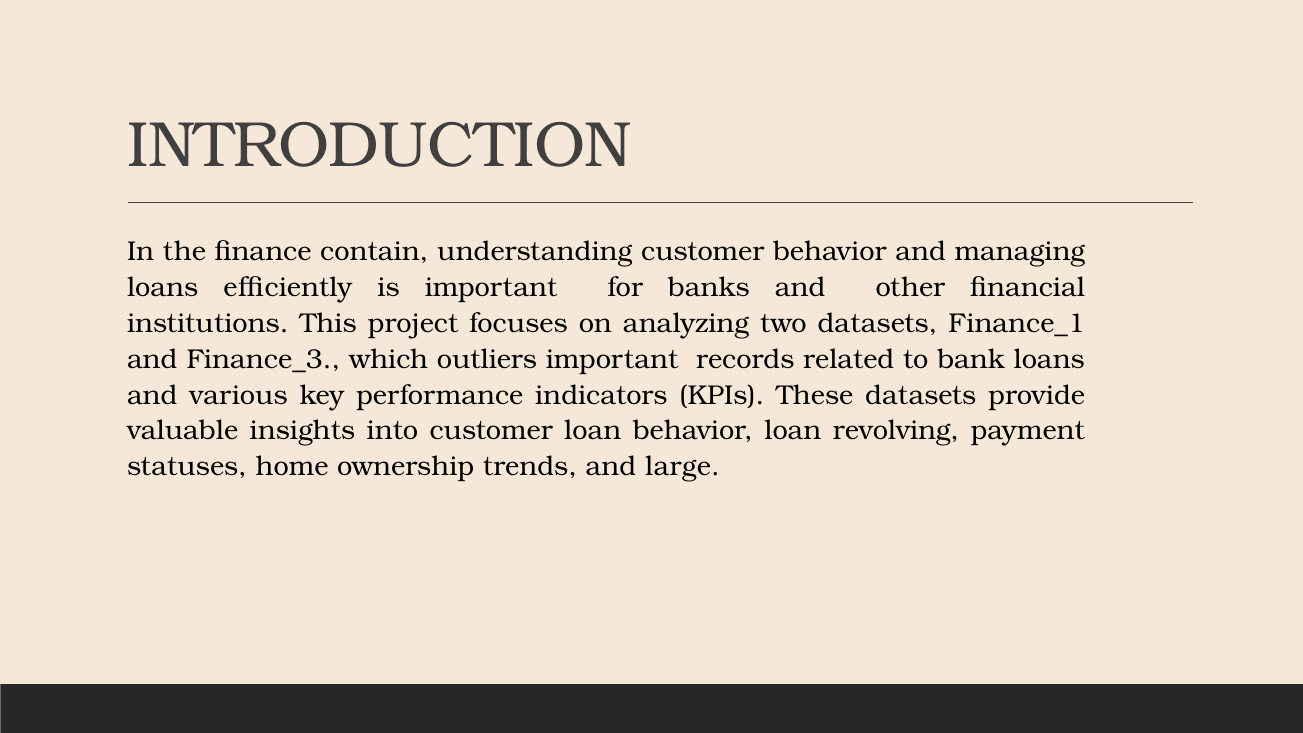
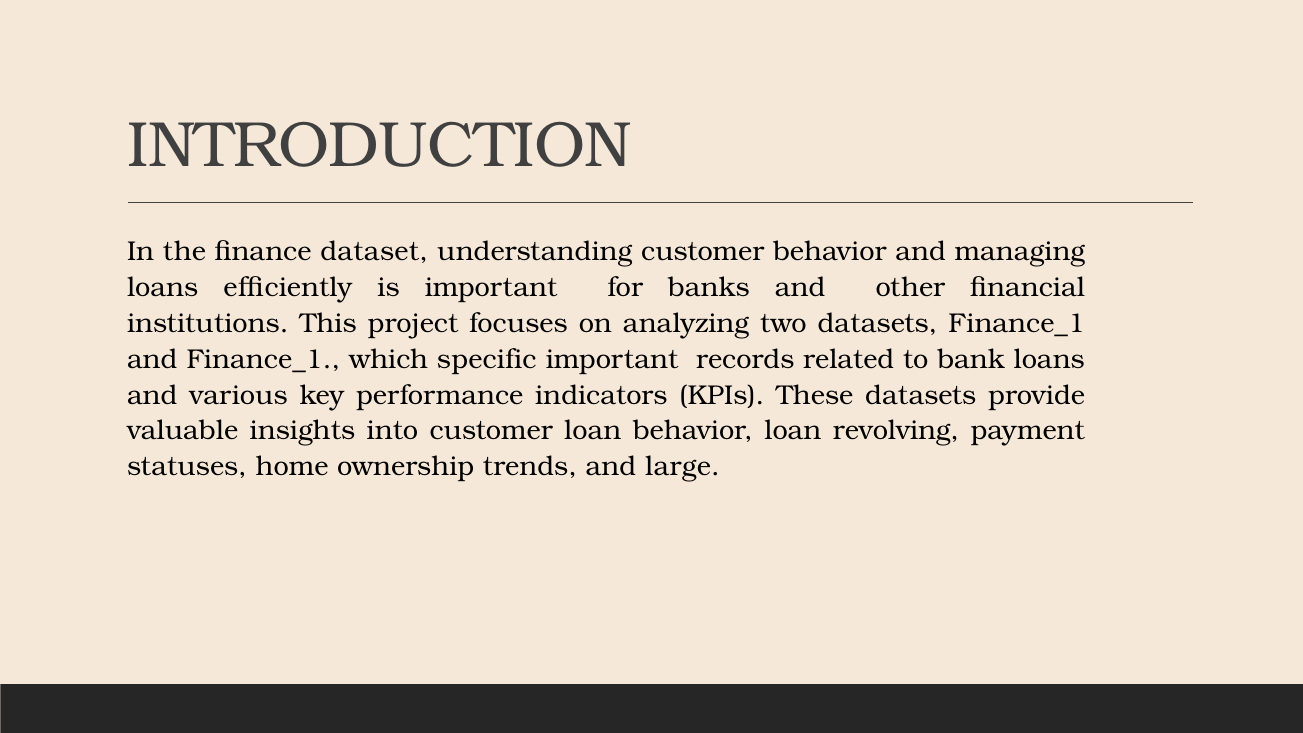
contain: contain -> dataset (374, 252)
and Finance_3: Finance_3 -> Finance_1 (263, 359)
outliers: outliers -> specific (487, 359)
